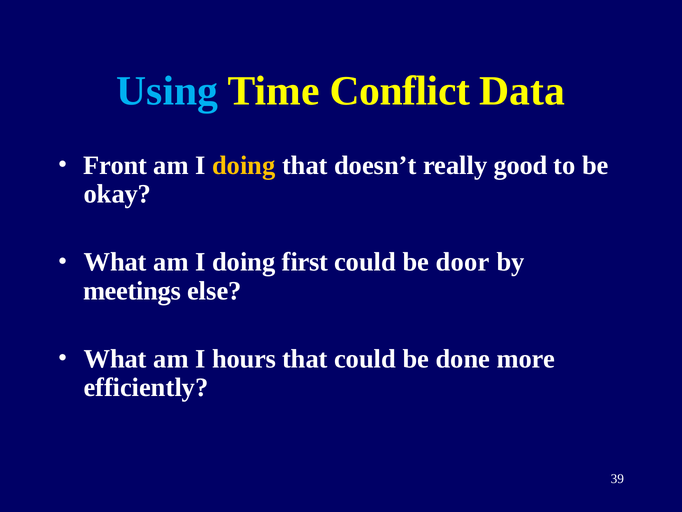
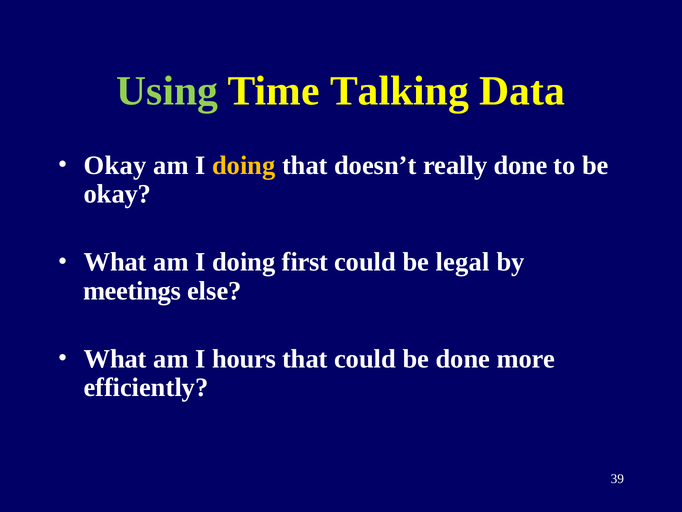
Using colour: light blue -> light green (167, 91)
Conflict: Conflict -> Talking (400, 91)
Front: Front -> Okay (115, 165)
really good: good -> done (520, 165)
door: door -> legal (463, 262)
